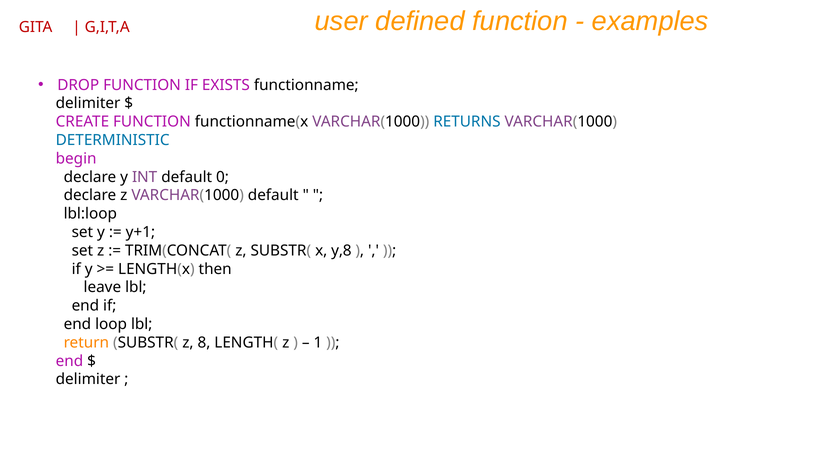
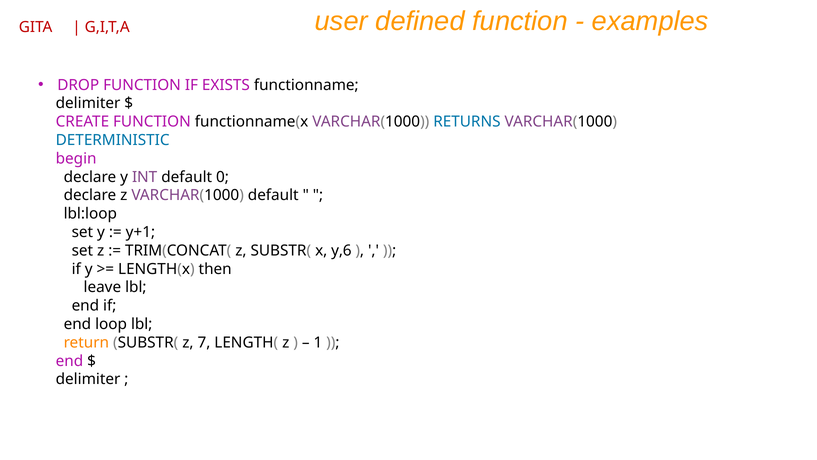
y,8: y,8 -> y,6 (341, 250)
8: 8 -> 7 (204, 342)
